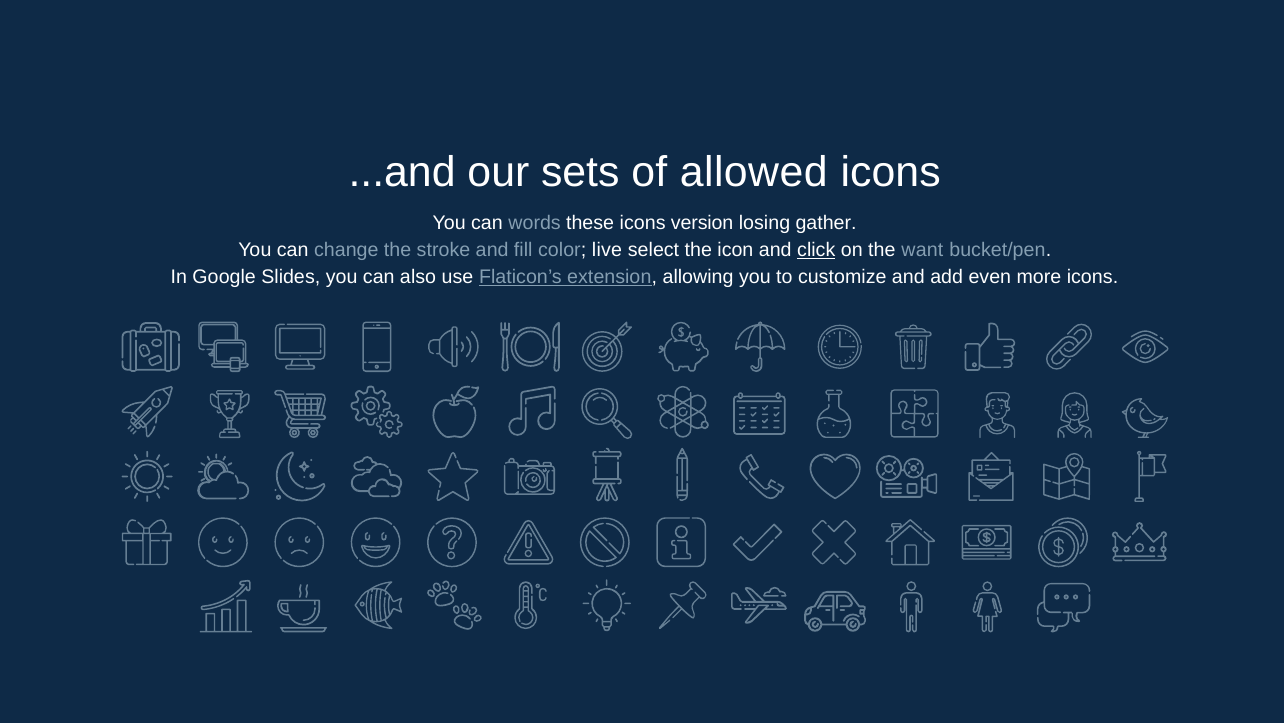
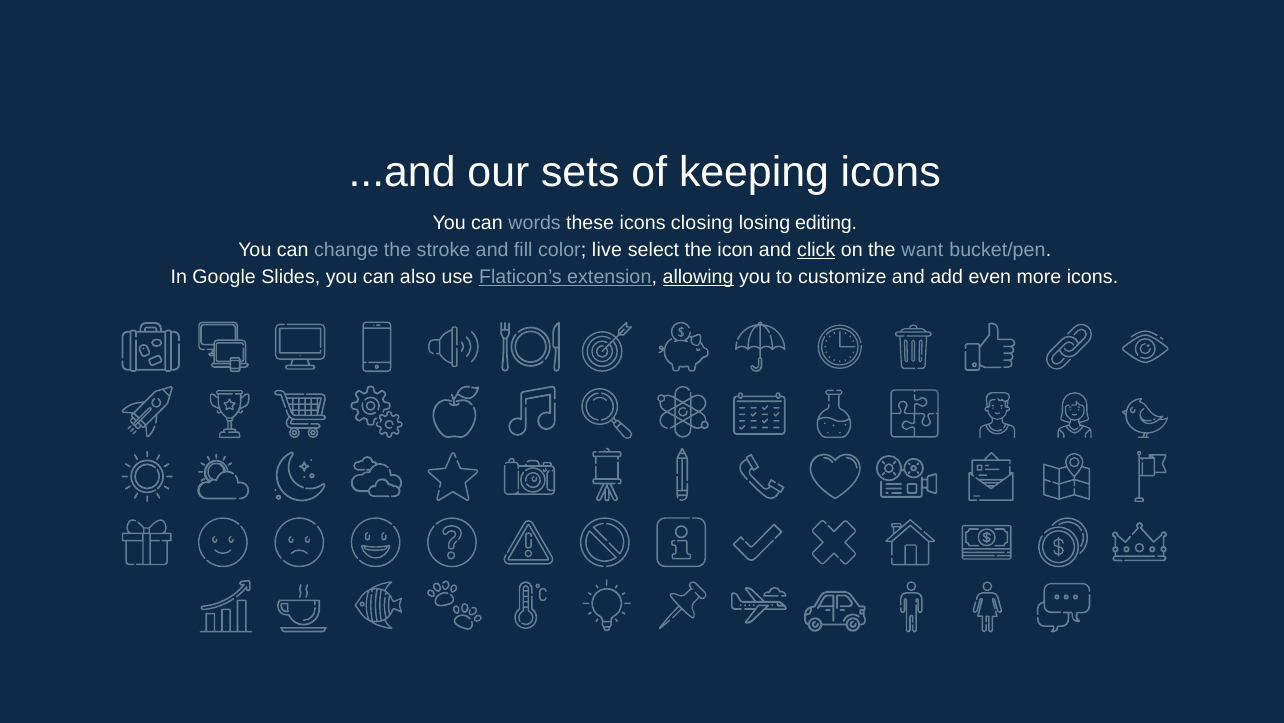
allowed: allowed -> keeping (754, 173)
version: version -> closing (702, 222)
gather: gather -> editing (826, 222)
allowing underline: none -> present (698, 277)
